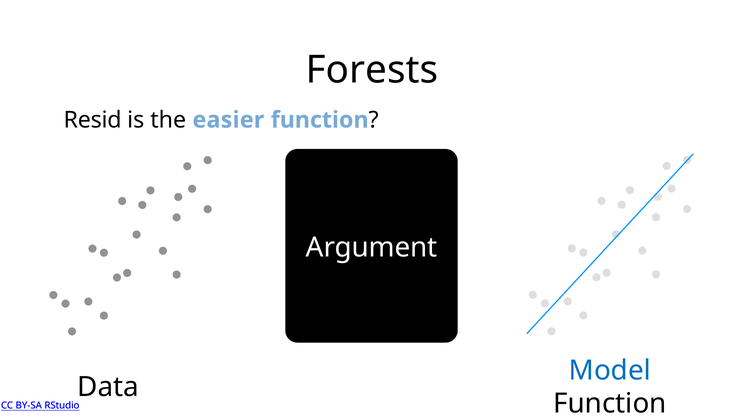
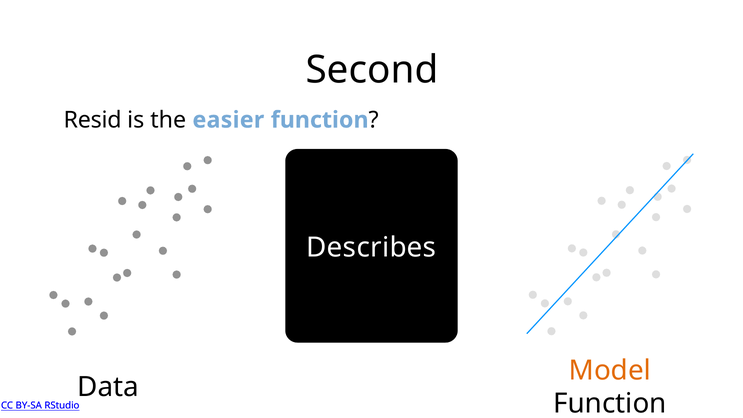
Forests: Forests -> Second (372, 70)
Argument: Argument -> Describes (371, 248)
Model colour: blue -> orange (610, 370)
